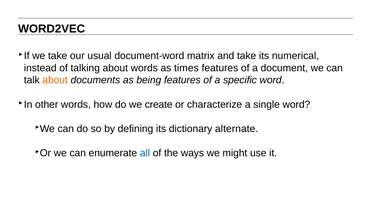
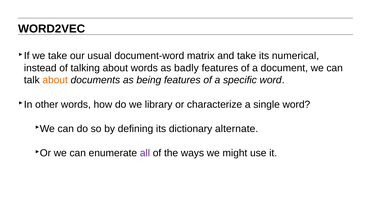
times: times -> badly (186, 68)
create: create -> library (159, 105)
all colour: blue -> purple (145, 153)
